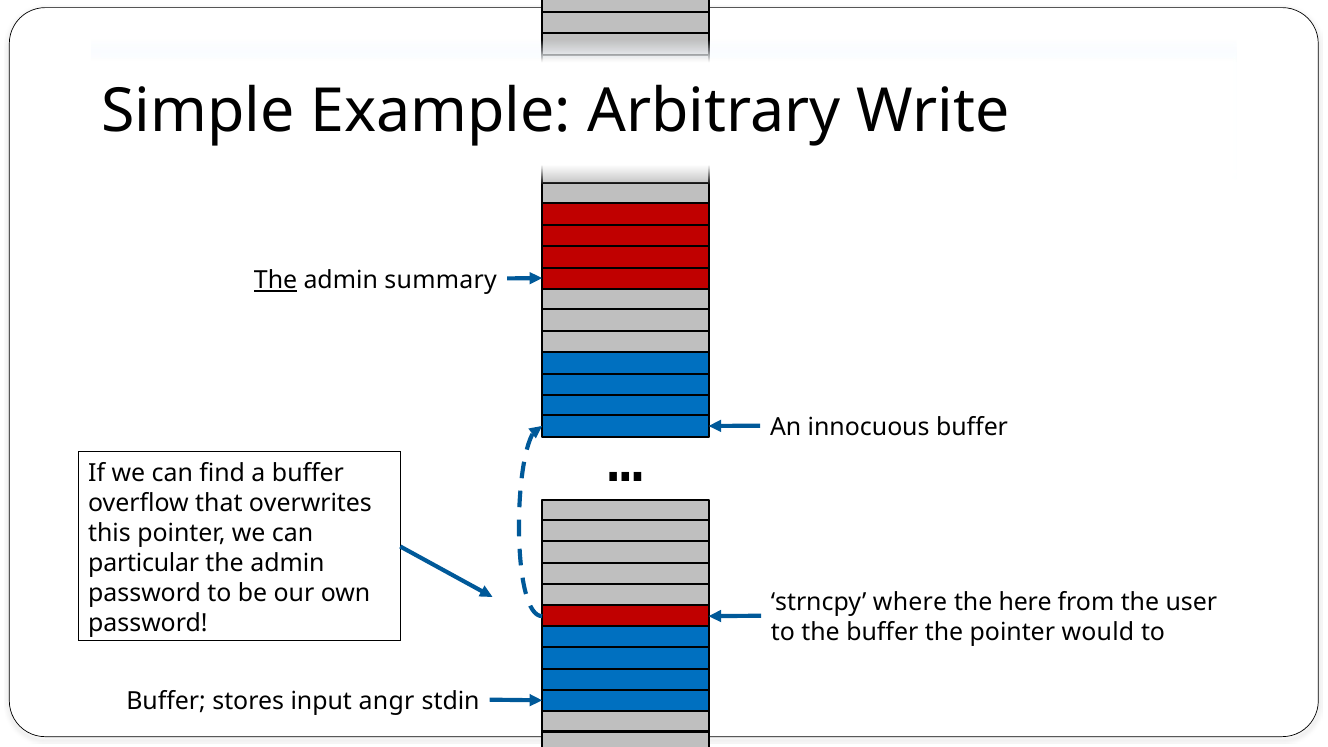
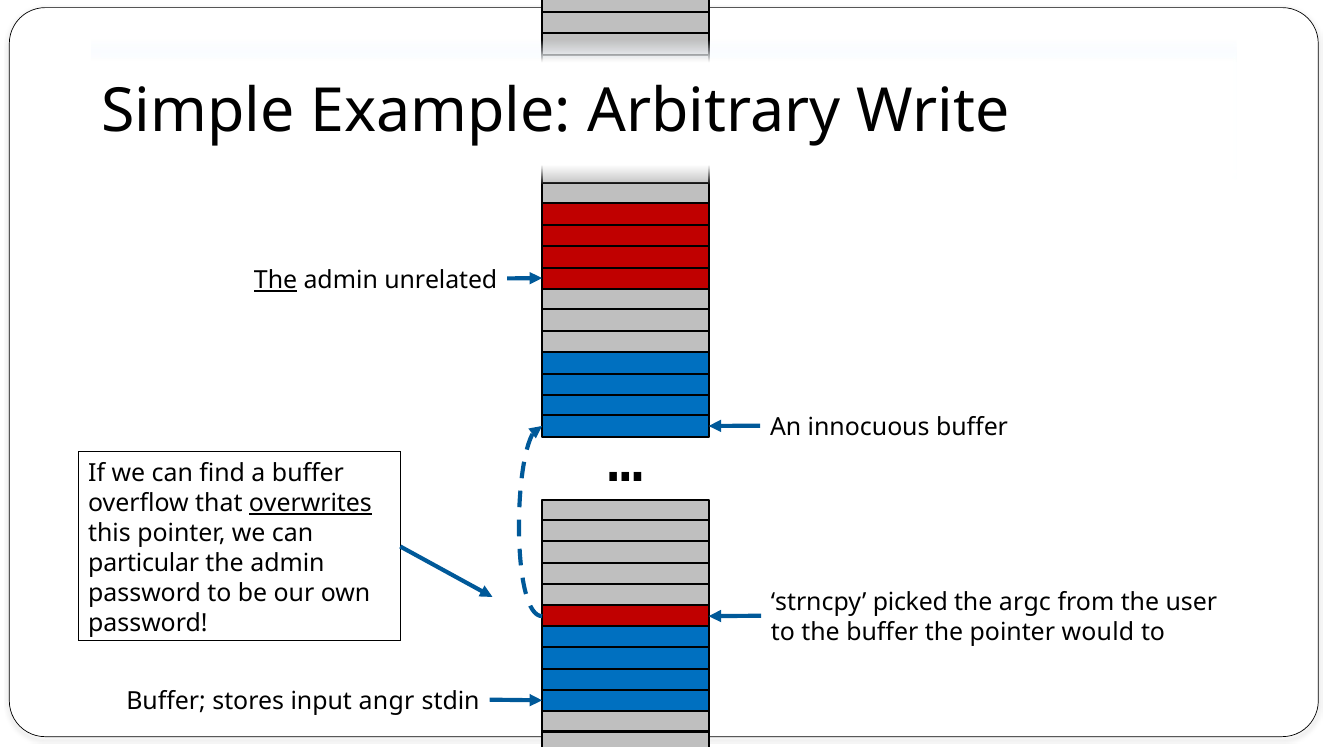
summary: summary -> unrelated (441, 280)
overwrites underline: none -> present (310, 503)
where: where -> picked (910, 603)
here: here -> argc (1025, 603)
